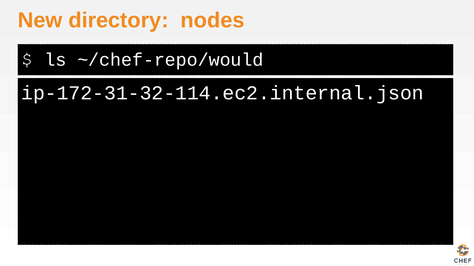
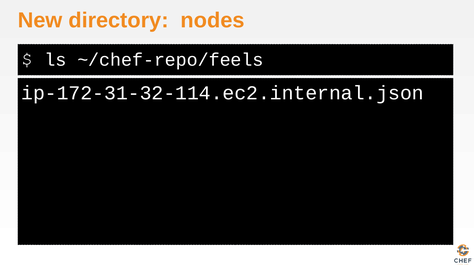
~/chef-repo/would: ~/chef-repo/would -> ~/chef-repo/feels (170, 60)
